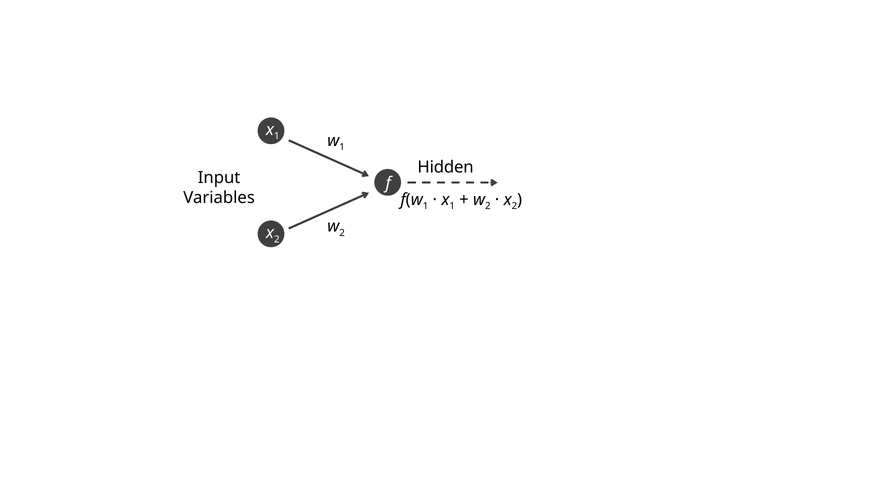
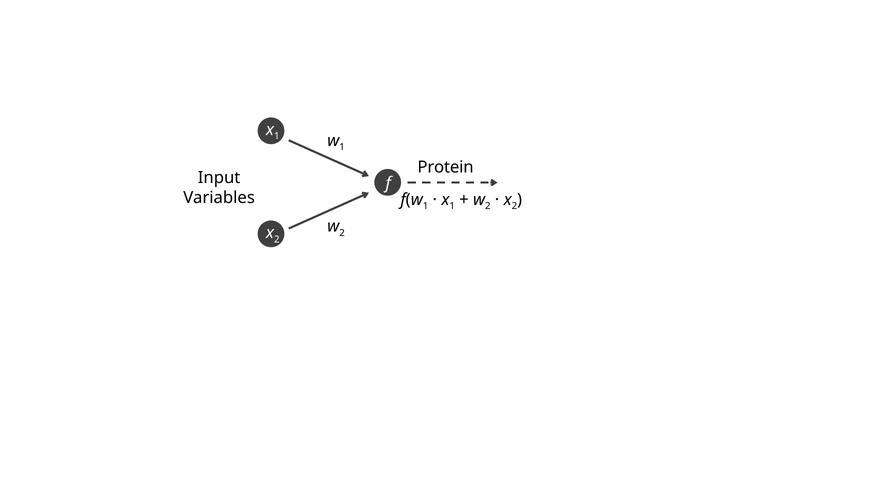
Hidden: Hidden -> Protein (446, 168)
